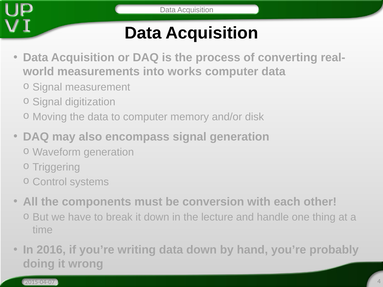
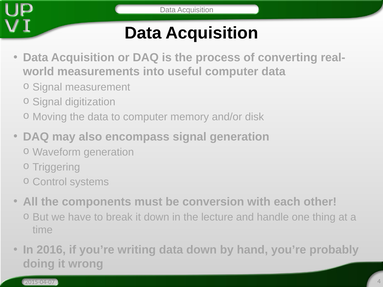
works: works -> useful (185, 72)
